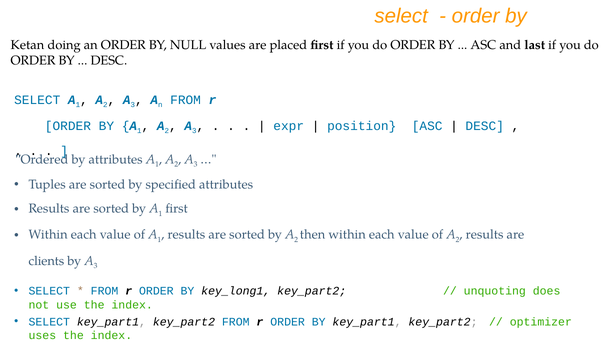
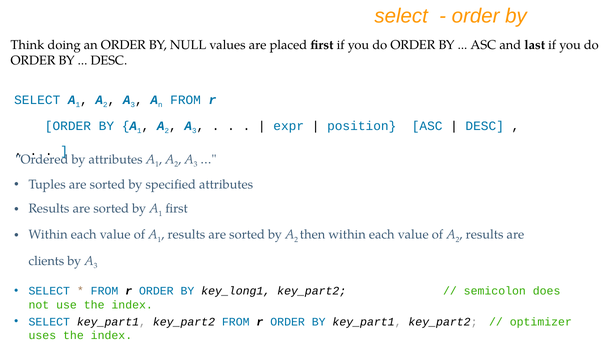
Ketan: Ketan -> Think (27, 45)
unquoting: unquoting -> semicolon (495, 291)
